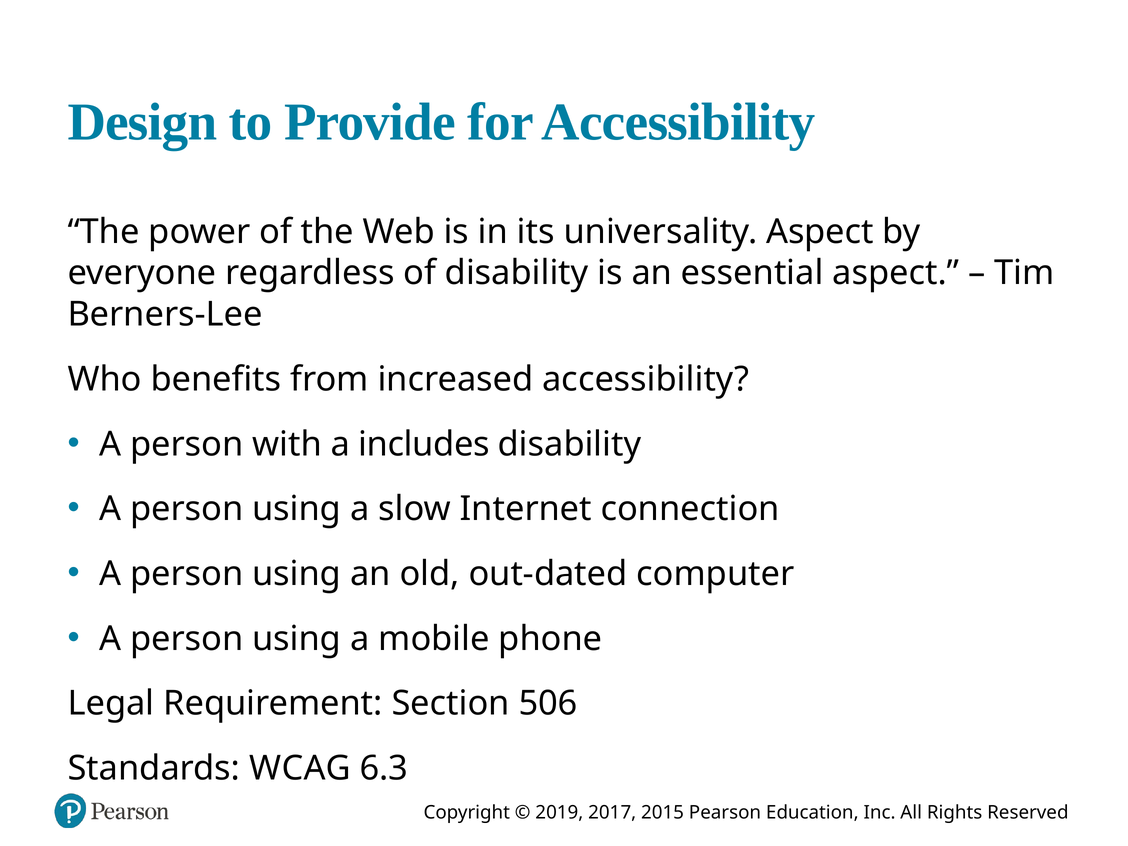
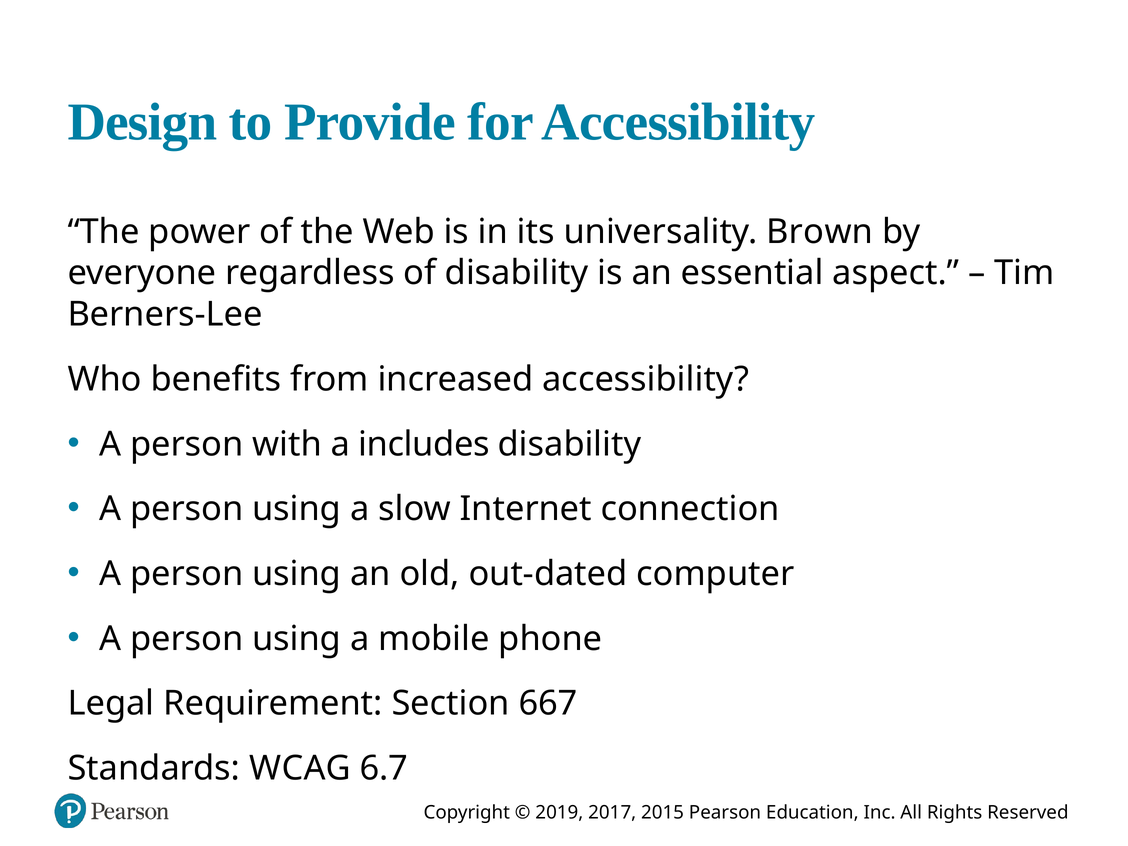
universality Aspect: Aspect -> Brown (820, 232)
506: 506 -> 667 (548, 703)
6.3: 6.3 -> 6.7 (384, 768)
